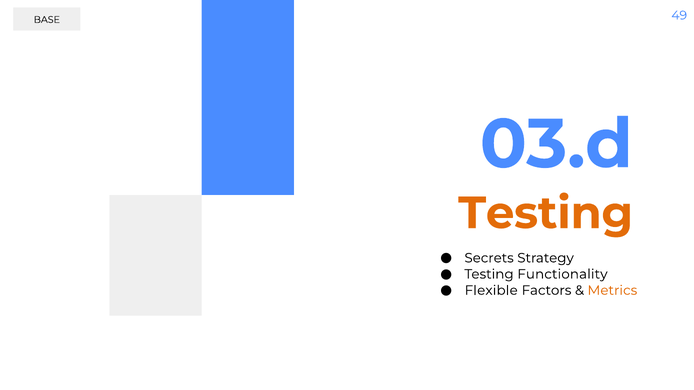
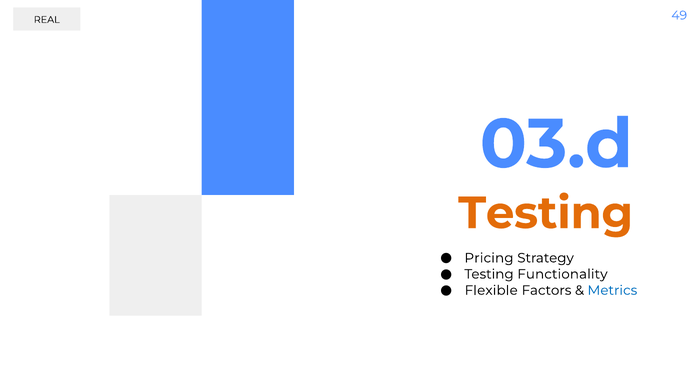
BASE: BASE -> REAL (47, 20)
Secrets: Secrets -> Pricing (489, 258)
Metrics colour: orange -> blue (612, 291)
